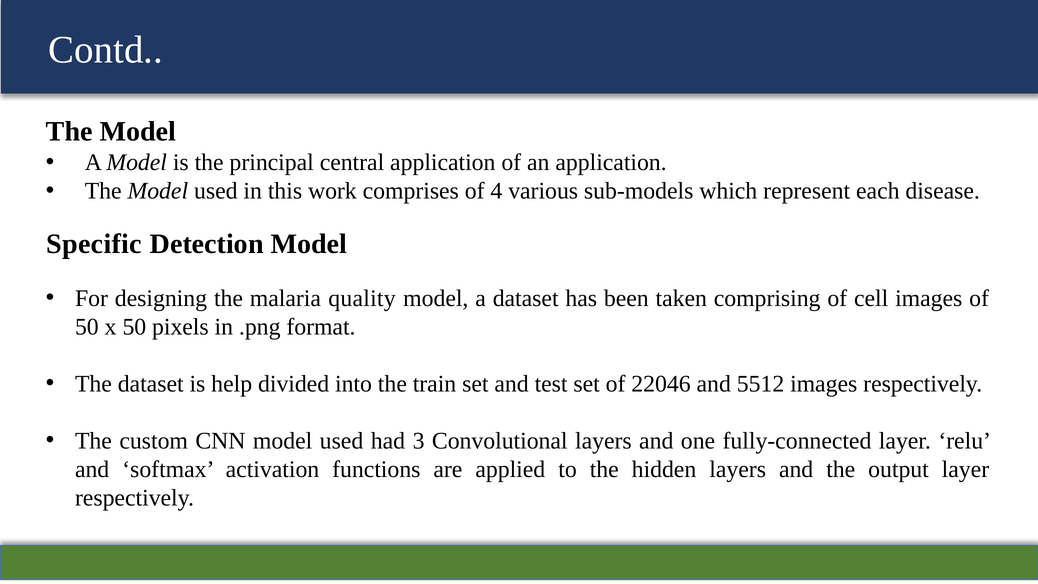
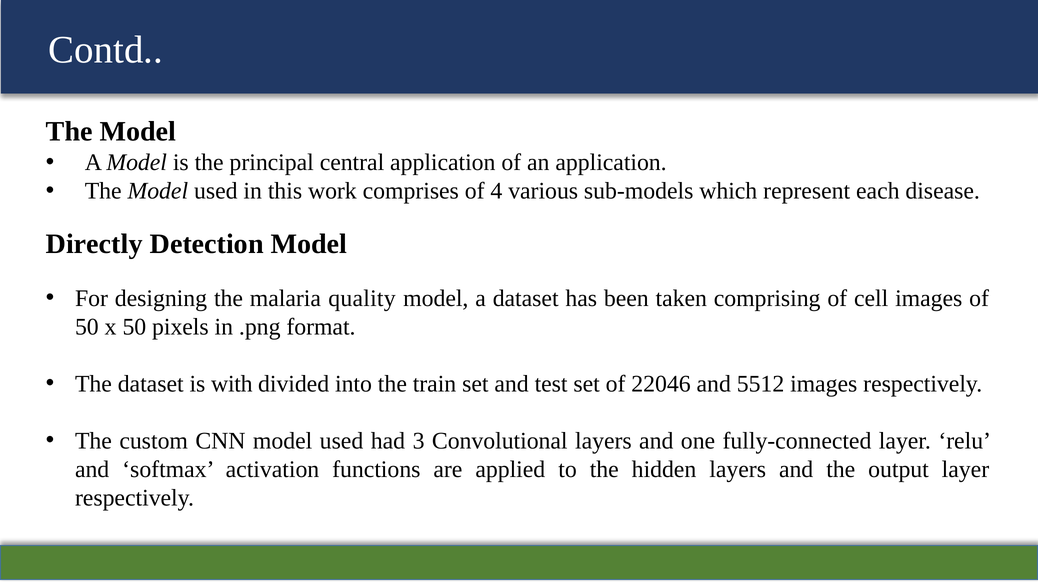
Specific: Specific -> Directly (94, 244)
help: help -> with (232, 384)
